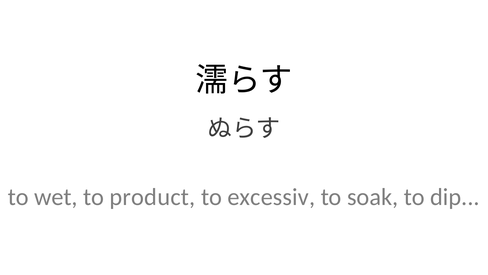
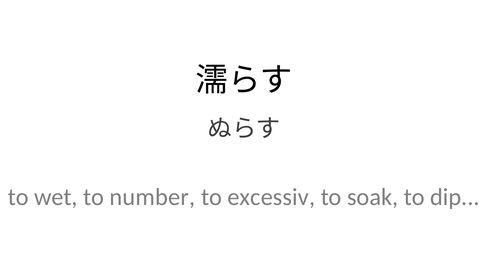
product: product -> number (152, 197)
